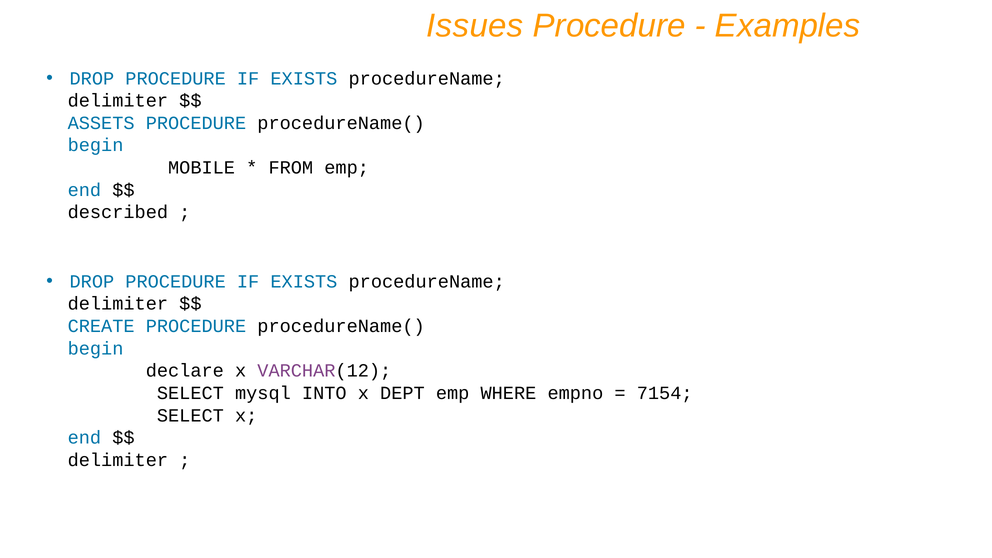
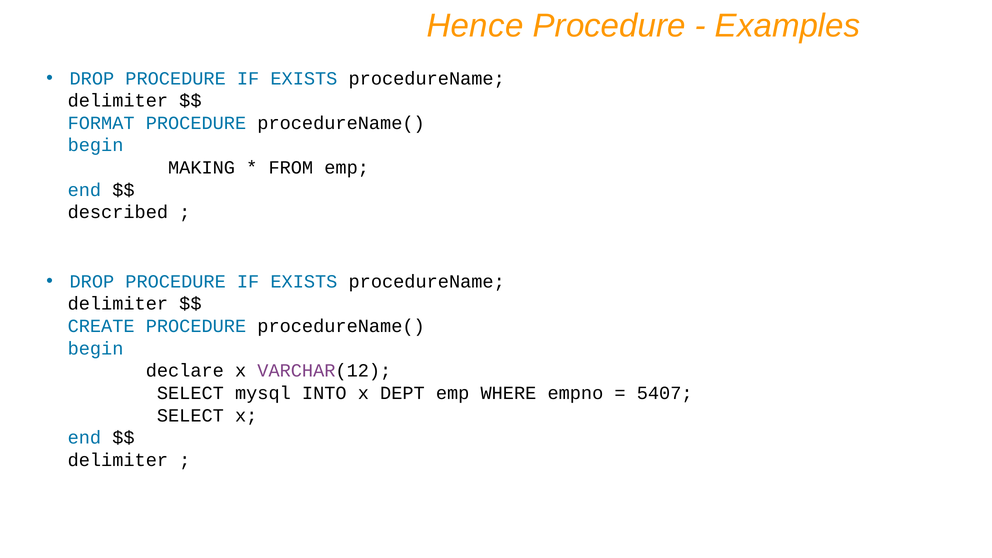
Issues: Issues -> Hence (475, 26)
ASSETS: ASSETS -> FORMAT (101, 123)
MOBILE: MOBILE -> MAKING (202, 168)
7154: 7154 -> 5407 (665, 393)
